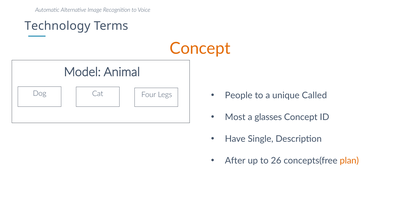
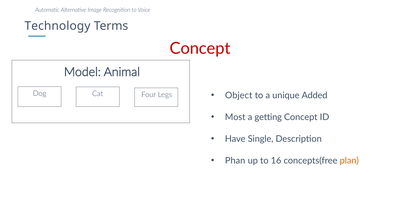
Concept colour: orange -> red (200, 48)
People: People -> Object (239, 96)
Called: Called -> Added (315, 96)
glasses: glasses -> getting (268, 117)
After: After -> Phan (235, 161)
26: 26 -> 16 (276, 161)
